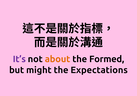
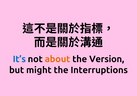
It’s colour: purple -> blue (19, 59)
Formed: Formed -> Version (107, 59)
Expectations: Expectations -> Interruptions (99, 70)
